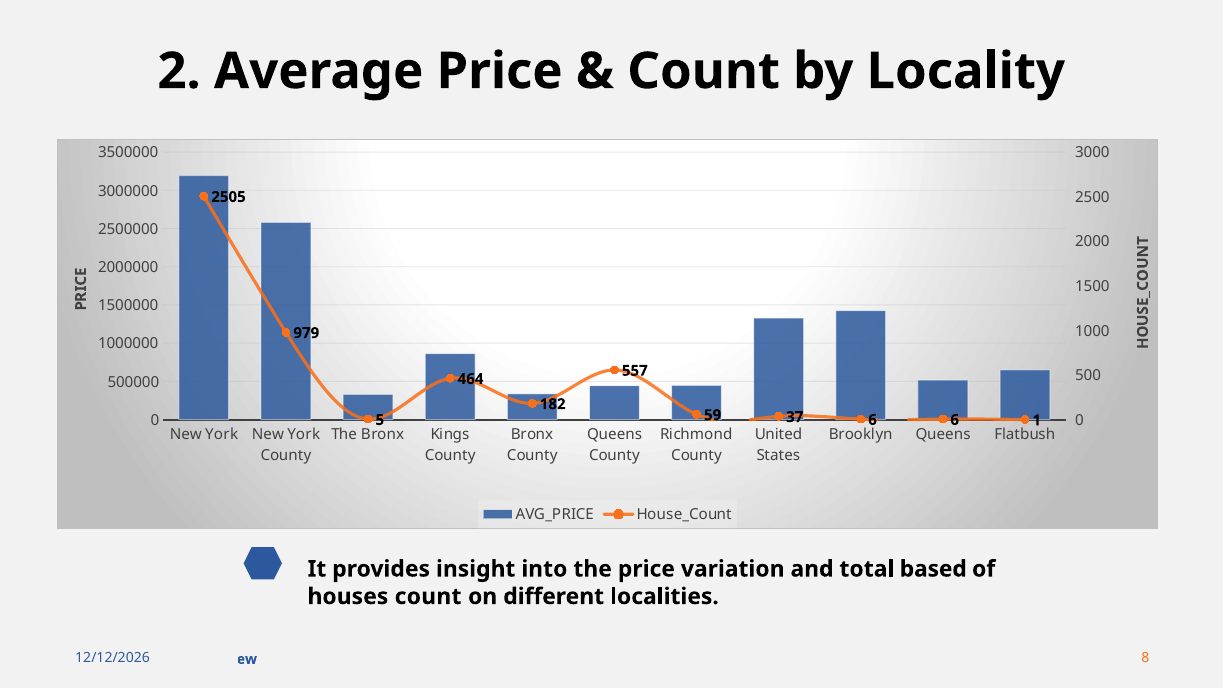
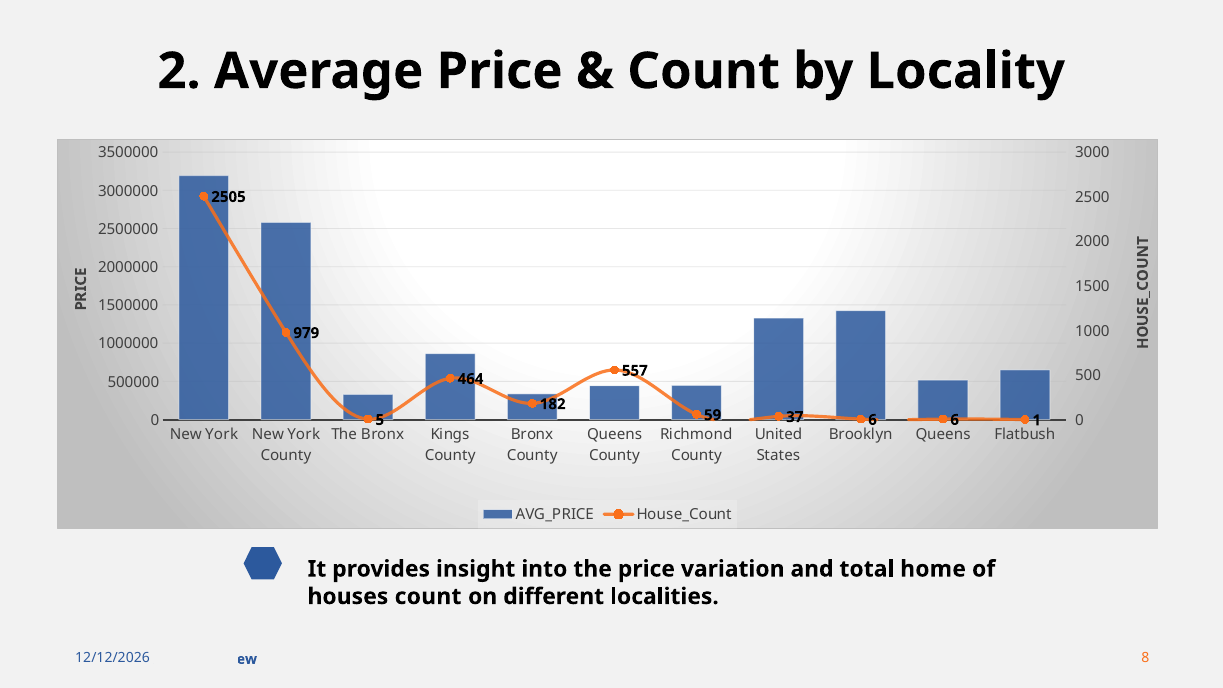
based: based -> home (933, 569)
